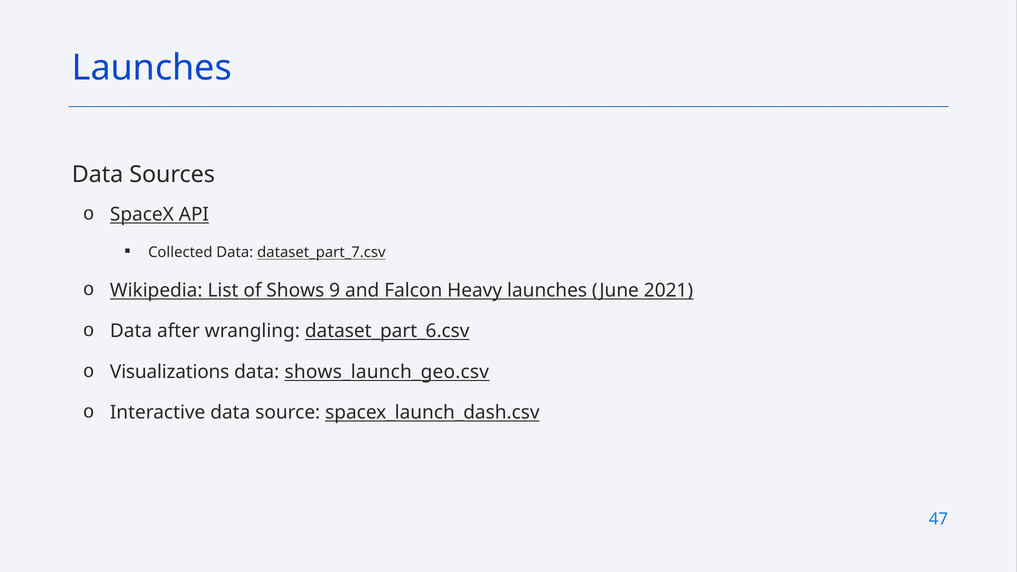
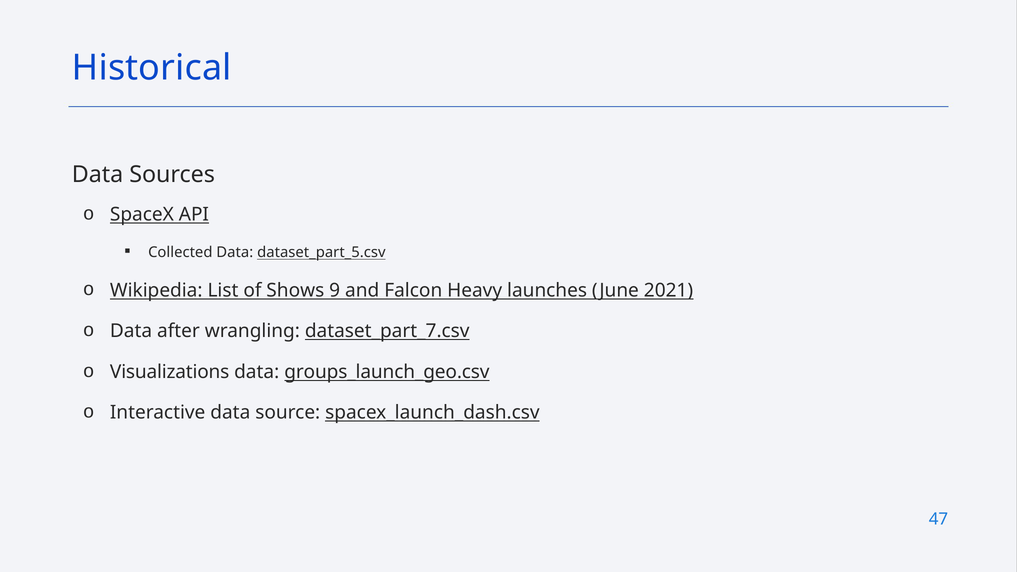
Launches: Launches -> Historical (152, 68)
dataset_part_7.csv: dataset_part_7.csv -> dataset_part_5.csv (321, 252)
dataset_part_6.csv: dataset_part_6.csv -> dataset_part_7.csv (387, 331)
shows_launch_geo.csv: shows_launch_geo.csv -> groups_launch_geo.csv (387, 372)
